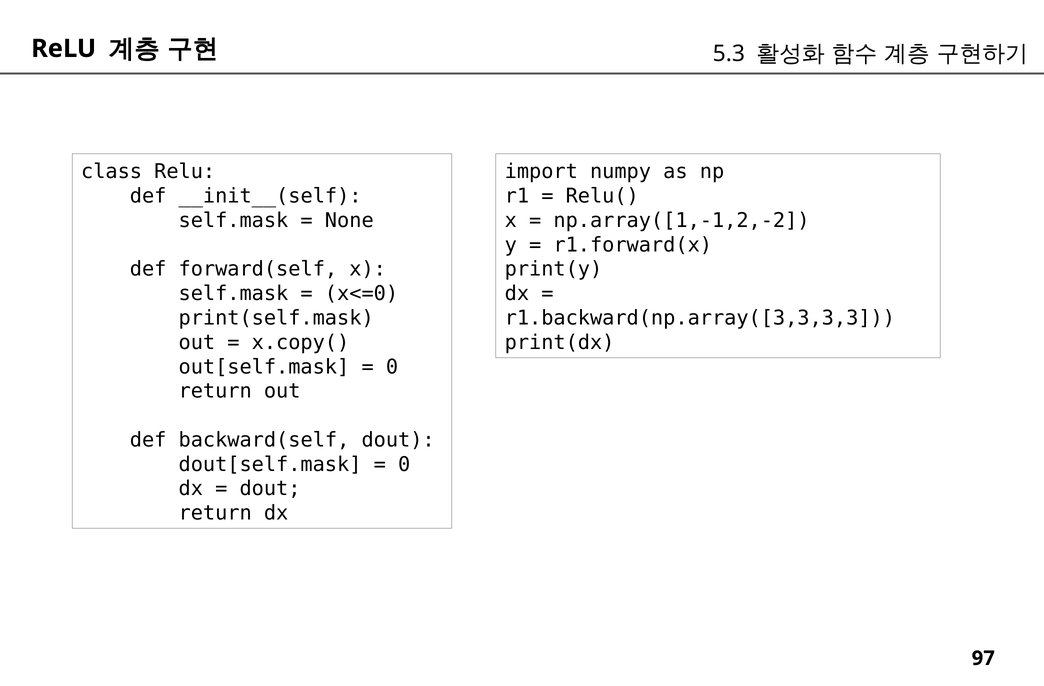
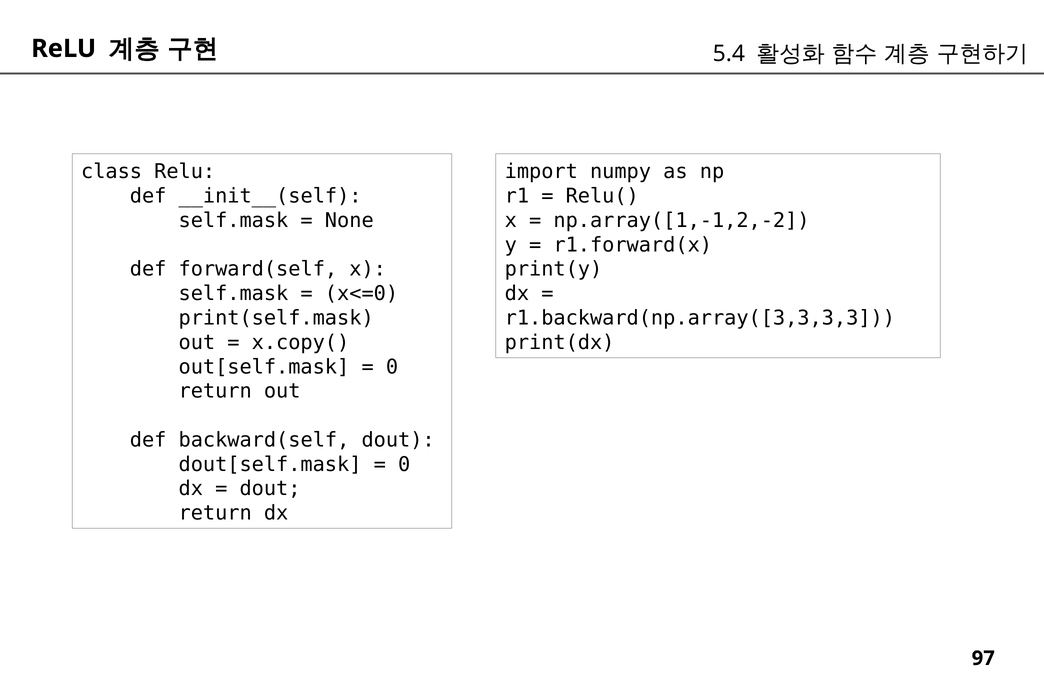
5.3: 5.3 -> 5.4 (729, 54)
